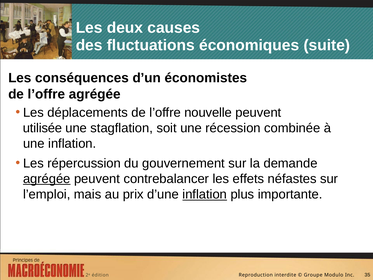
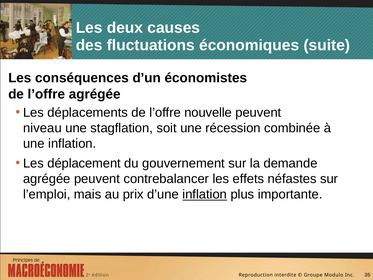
utilisée: utilisée -> niveau (42, 128)
répercussion: répercussion -> déplacement (84, 163)
agrégée underline: present -> none (47, 179)
